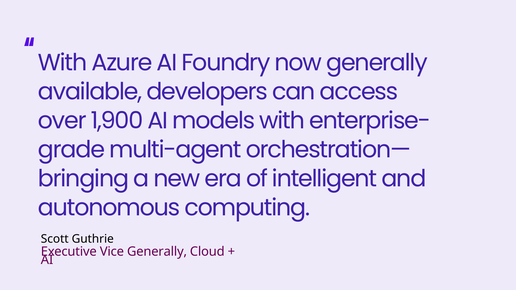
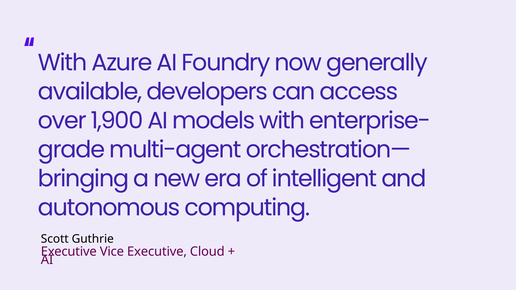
Vice Generally: Generally -> Executive (157, 252)
